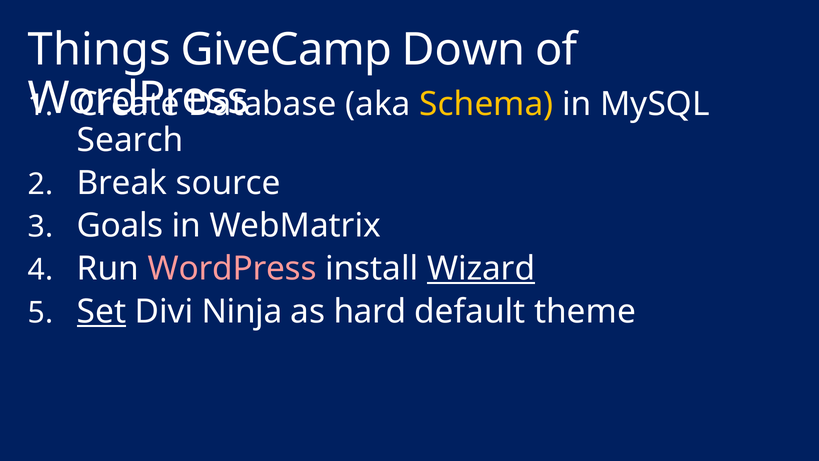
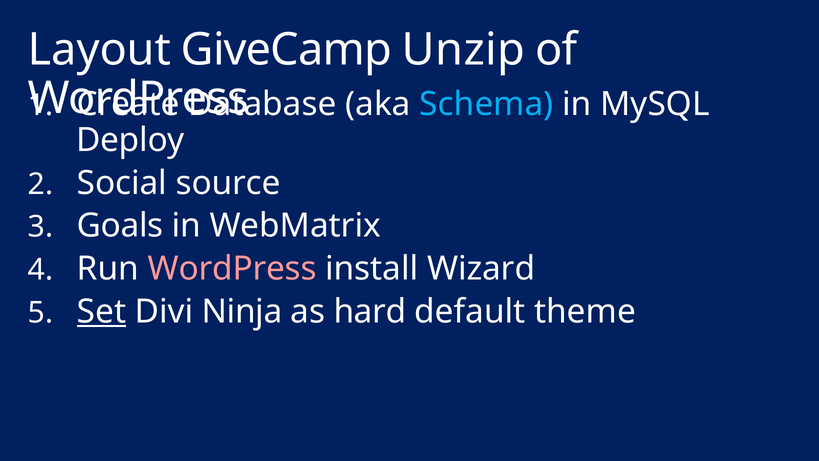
Things: Things -> Layout (99, 50)
Down: Down -> Unzip (463, 50)
Schema colour: yellow -> light blue (486, 104)
Search: Search -> Deploy (130, 140)
Break: Break -> Social (122, 183)
Wizard underline: present -> none (481, 269)
